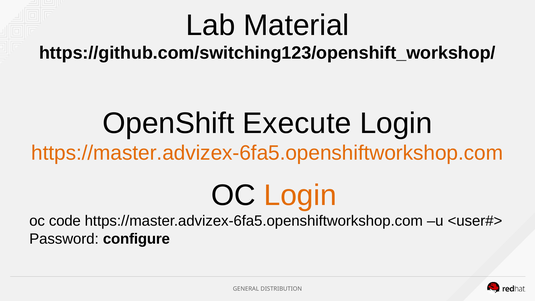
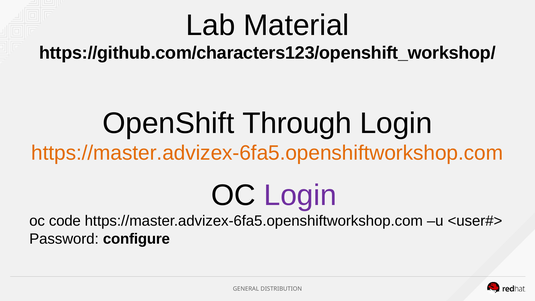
https://github.com/switching123/openshift_workshop/: https://github.com/switching123/openshift_workshop/ -> https://github.com/characters123/openshift_workshop/ (267, 53)
Execute: Execute -> Through (297, 123)
Login colour: orange -> purple (300, 195)
